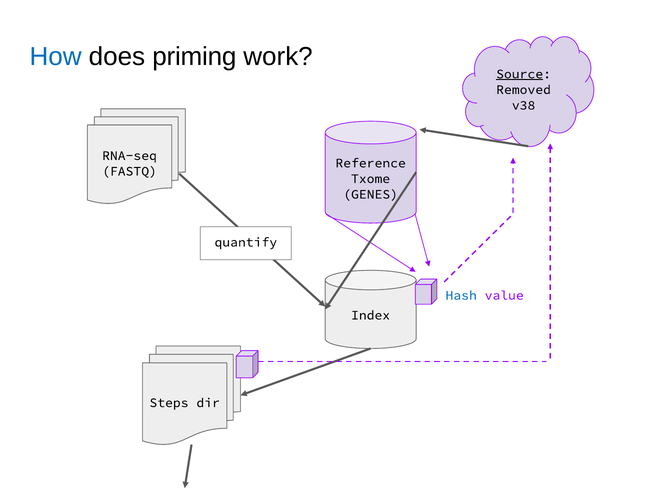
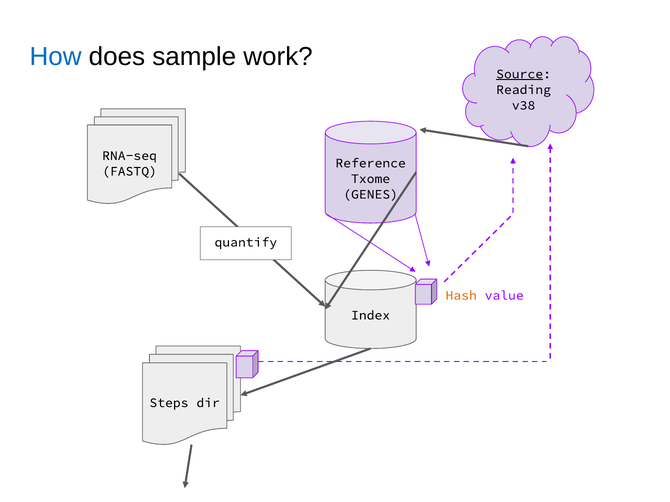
priming: priming -> sample (194, 57)
Removed: Removed -> Reading (524, 90)
Hash colour: blue -> orange (461, 296)
